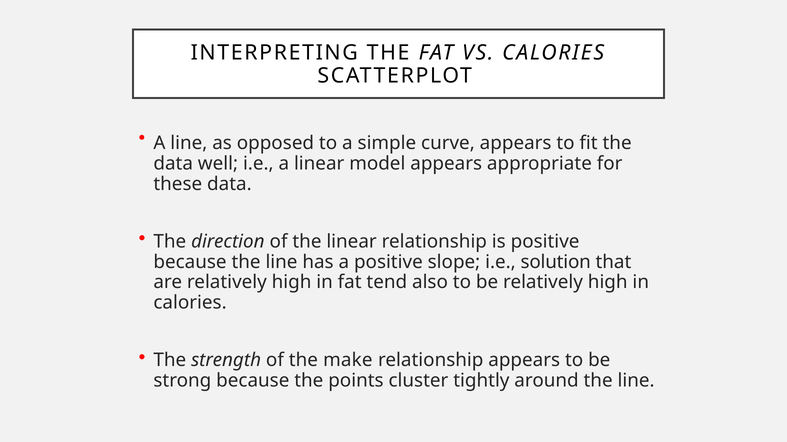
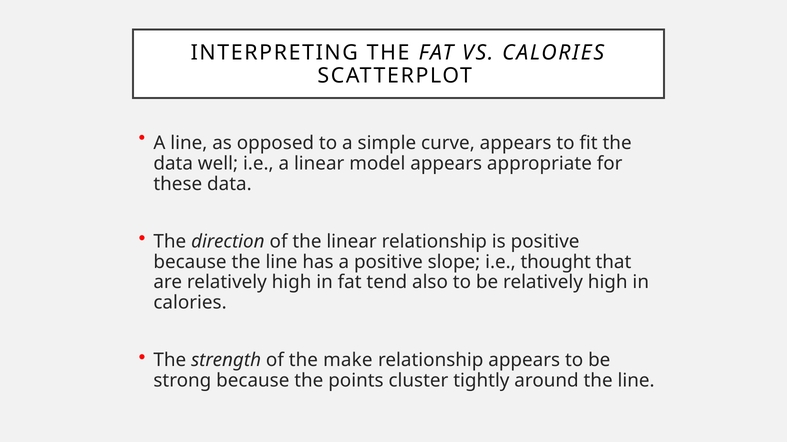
solution: solution -> thought (556, 262)
